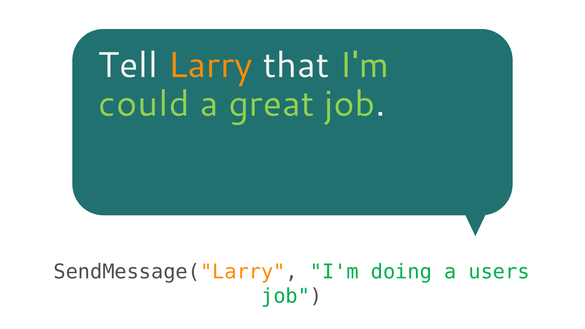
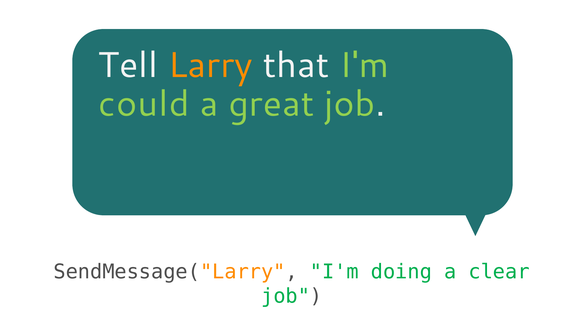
users: users -> clear (499, 272)
